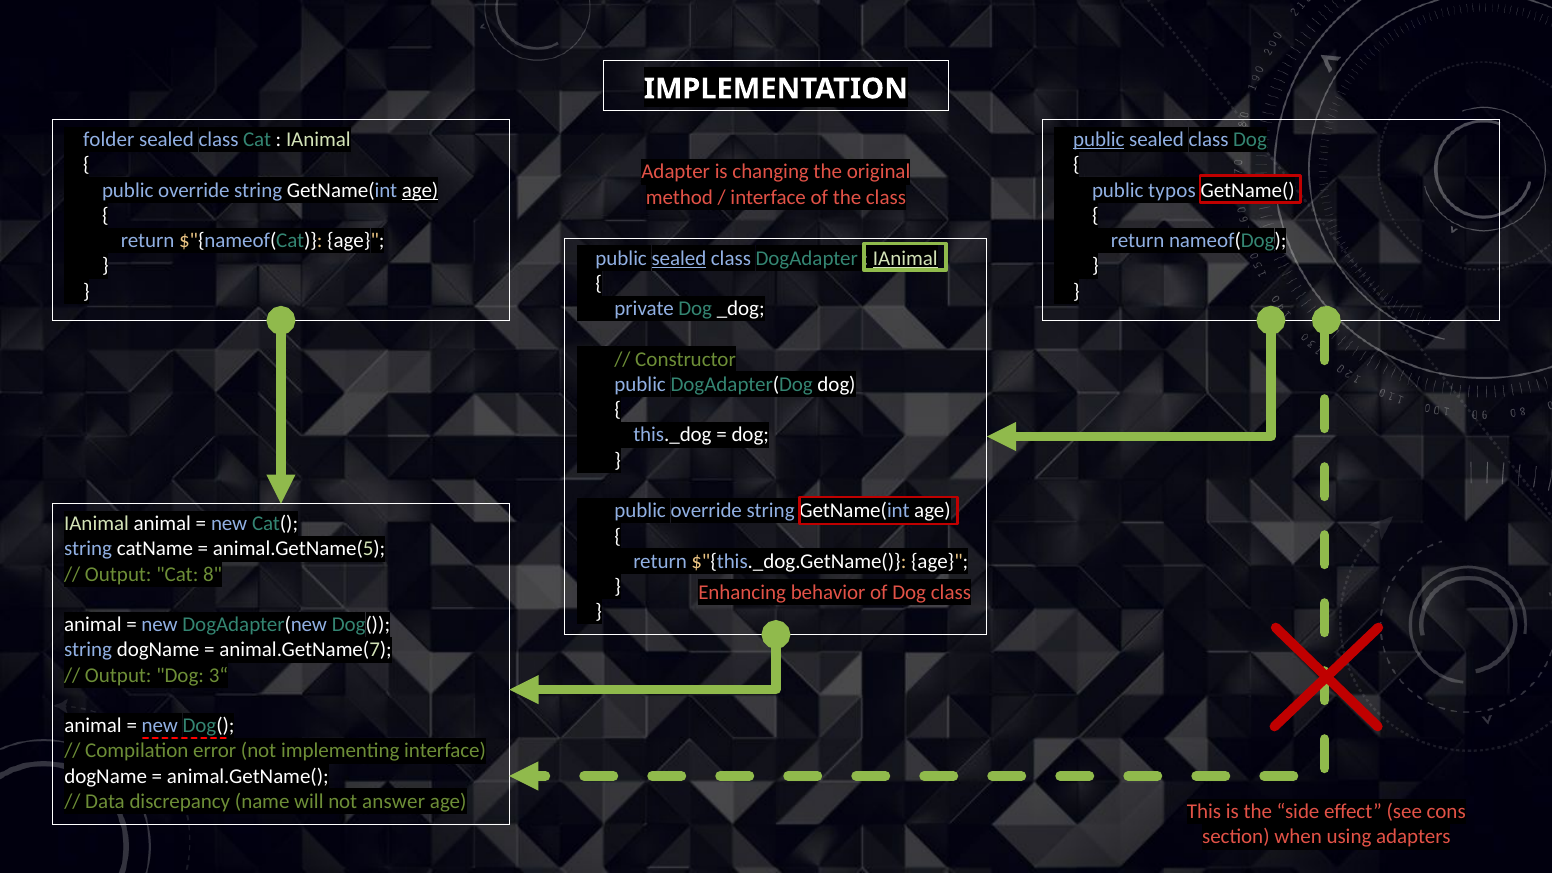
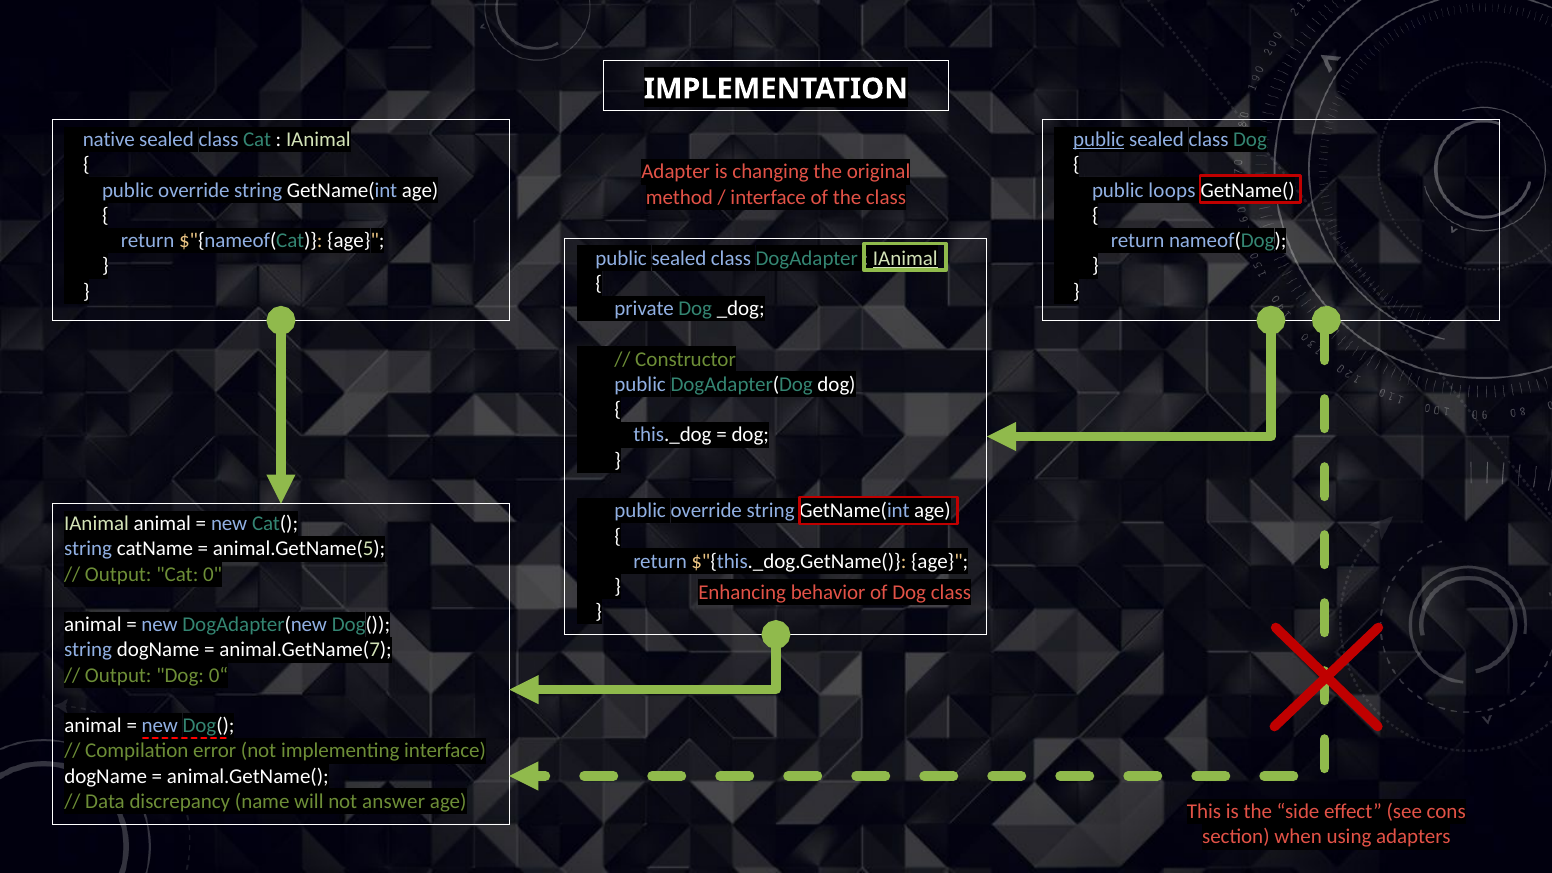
folder: folder -> native (109, 140)
age underline: present -> none (420, 190)
typos: typos -> loops (1172, 190)
sealed underline: present -> none (679, 258)
8: 8 -> 0 (213, 574)
3“: 3“ -> 0“ (219, 675)
